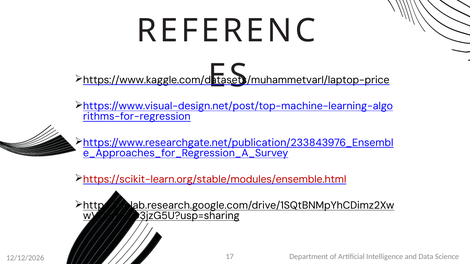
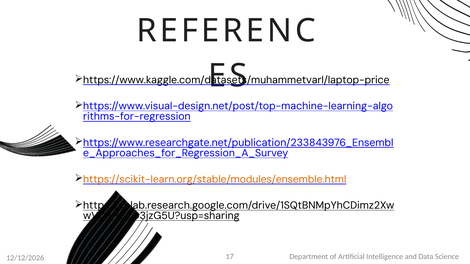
https://scikit-learn.org/stable/modules/ensemble.html colour: red -> orange (215, 179)
